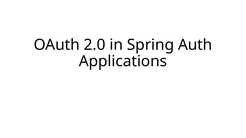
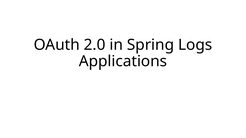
Auth: Auth -> Logs (195, 45)
